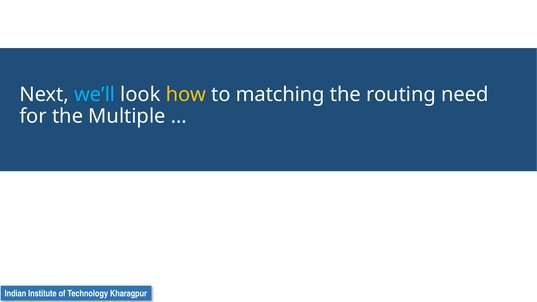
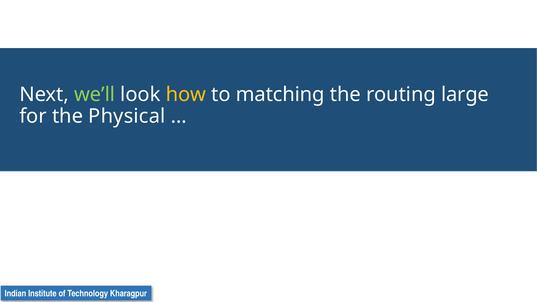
we’ll colour: light blue -> light green (95, 95)
need: need -> large (465, 95)
Multiple: Multiple -> Physical (127, 116)
